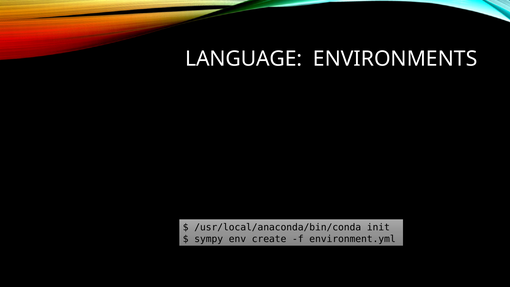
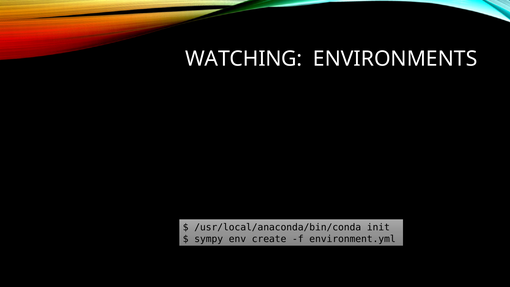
LANGUAGE: LANGUAGE -> WATCHING (244, 59)
